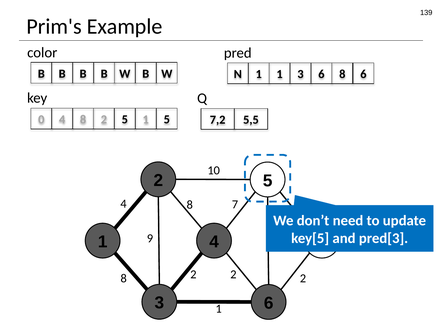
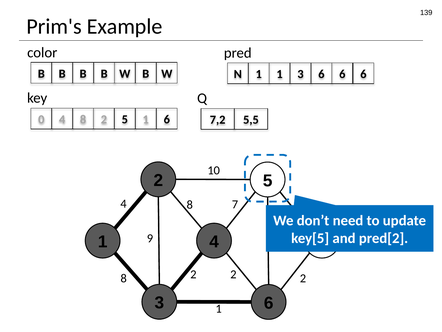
3 6 8: 8 -> 6 (342, 74)
1 5: 5 -> 6 (167, 119)
pred[3: pred[3 -> pred[2 (384, 238)
